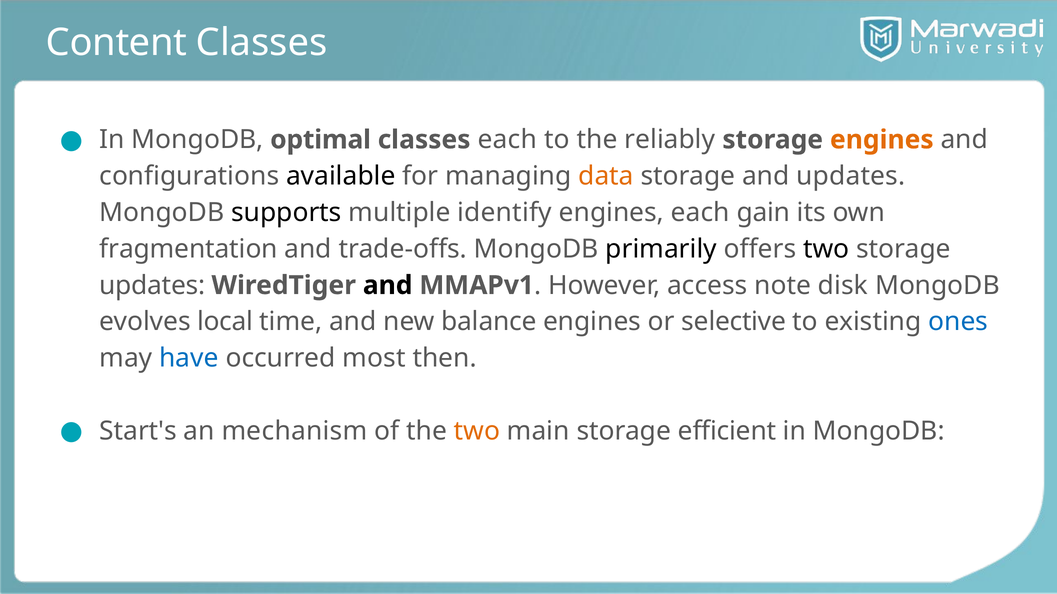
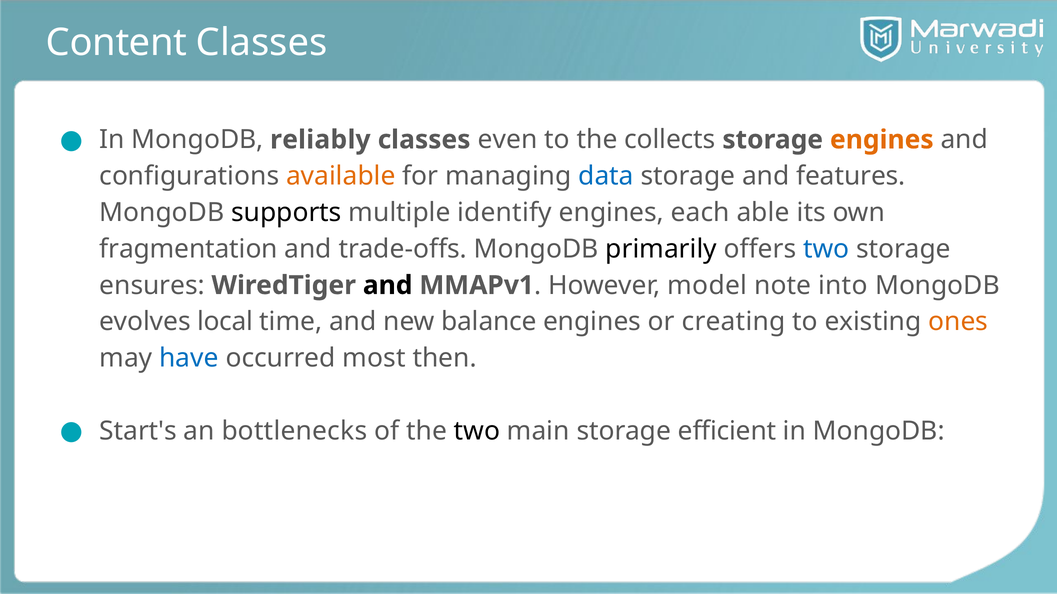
optimal: optimal -> reliably (320, 140)
classes each: each -> even (507, 140)
reliably: reliably -> collects (670, 140)
available colour: black -> orange (341, 176)
data colour: orange -> blue (606, 176)
and updates: updates -> features (851, 176)
gain: gain -> able (763, 213)
two colour: black -> blue (826, 249)
updates: updates -> ensures (152, 286)
access: access -> model (707, 286)
disk: disk -> into (843, 286)
selective: selective -> creating (734, 322)
ones colour: blue -> orange (958, 322)
mechanism: mechanism -> bottlenecks (294, 431)
two colour: orange -> black (477, 431)
